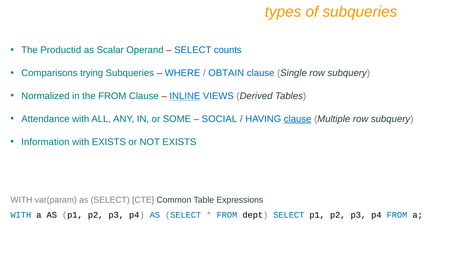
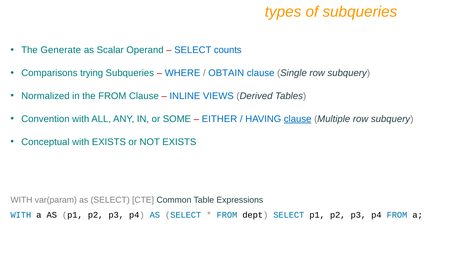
Productid: Productid -> Generate (61, 50)
INLINE underline: present -> none (185, 96)
Attendance: Attendance -> Convention (45, 119)
SOCIAL: SOCIAL -> EITHER (219, 119)
Information: Information -> Conceptual (45, 142)
